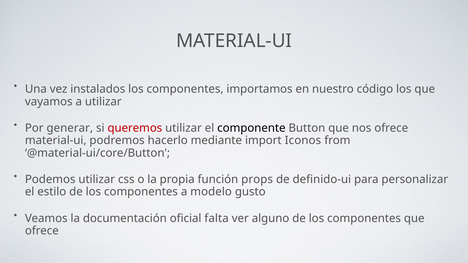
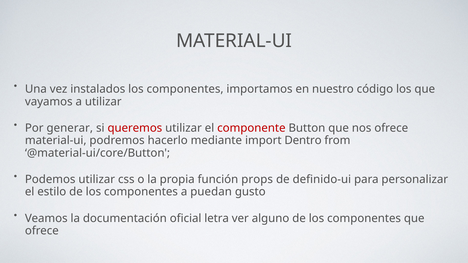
componente colour: black -> red (251, 128)
Iconos: Iconos -> Dentro (303, 141)
modelo: modelo -> puedan (211, 192)
falta: falta -> letra (217, 219)
